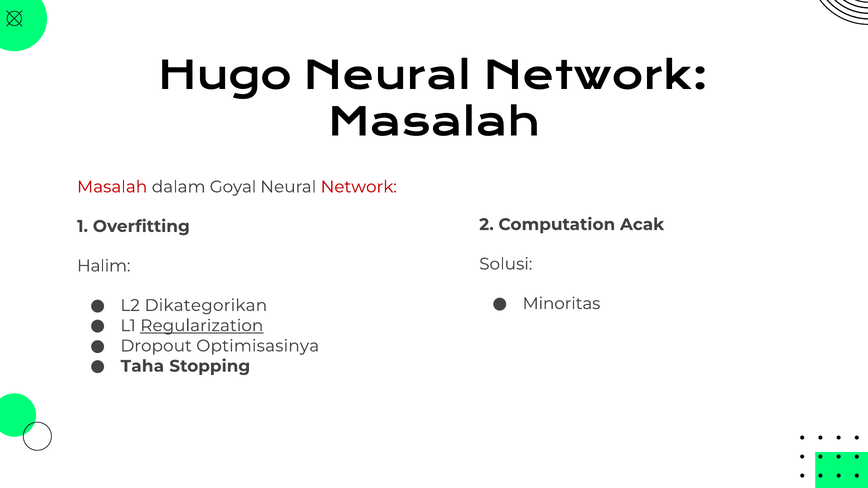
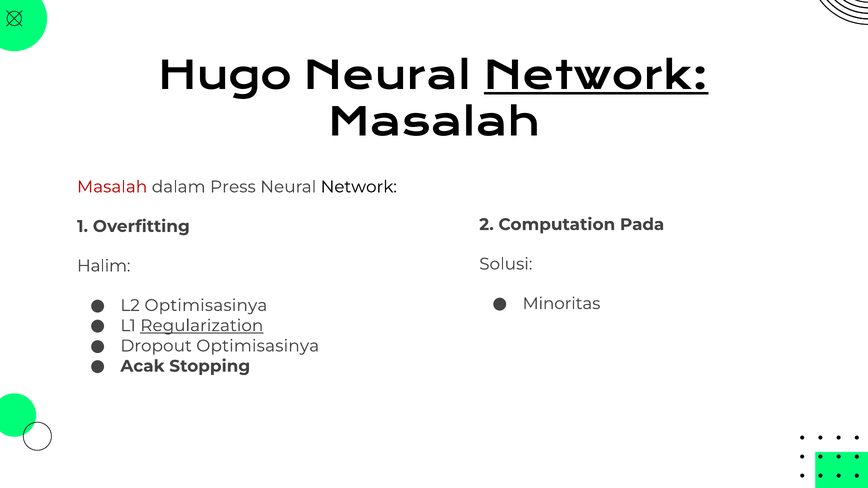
Network underline: none -> present (596, 77)
Goyal: Goyal -> Press (233, 187)
Network colour: red -> black (359, 187)
Acak: Acak -> Pada (642, 225)
L2 Dikategorikan: Dikategorikan -> Optimisasinya (206, 306)
Taha: Taha -> Acak (143, 366)
